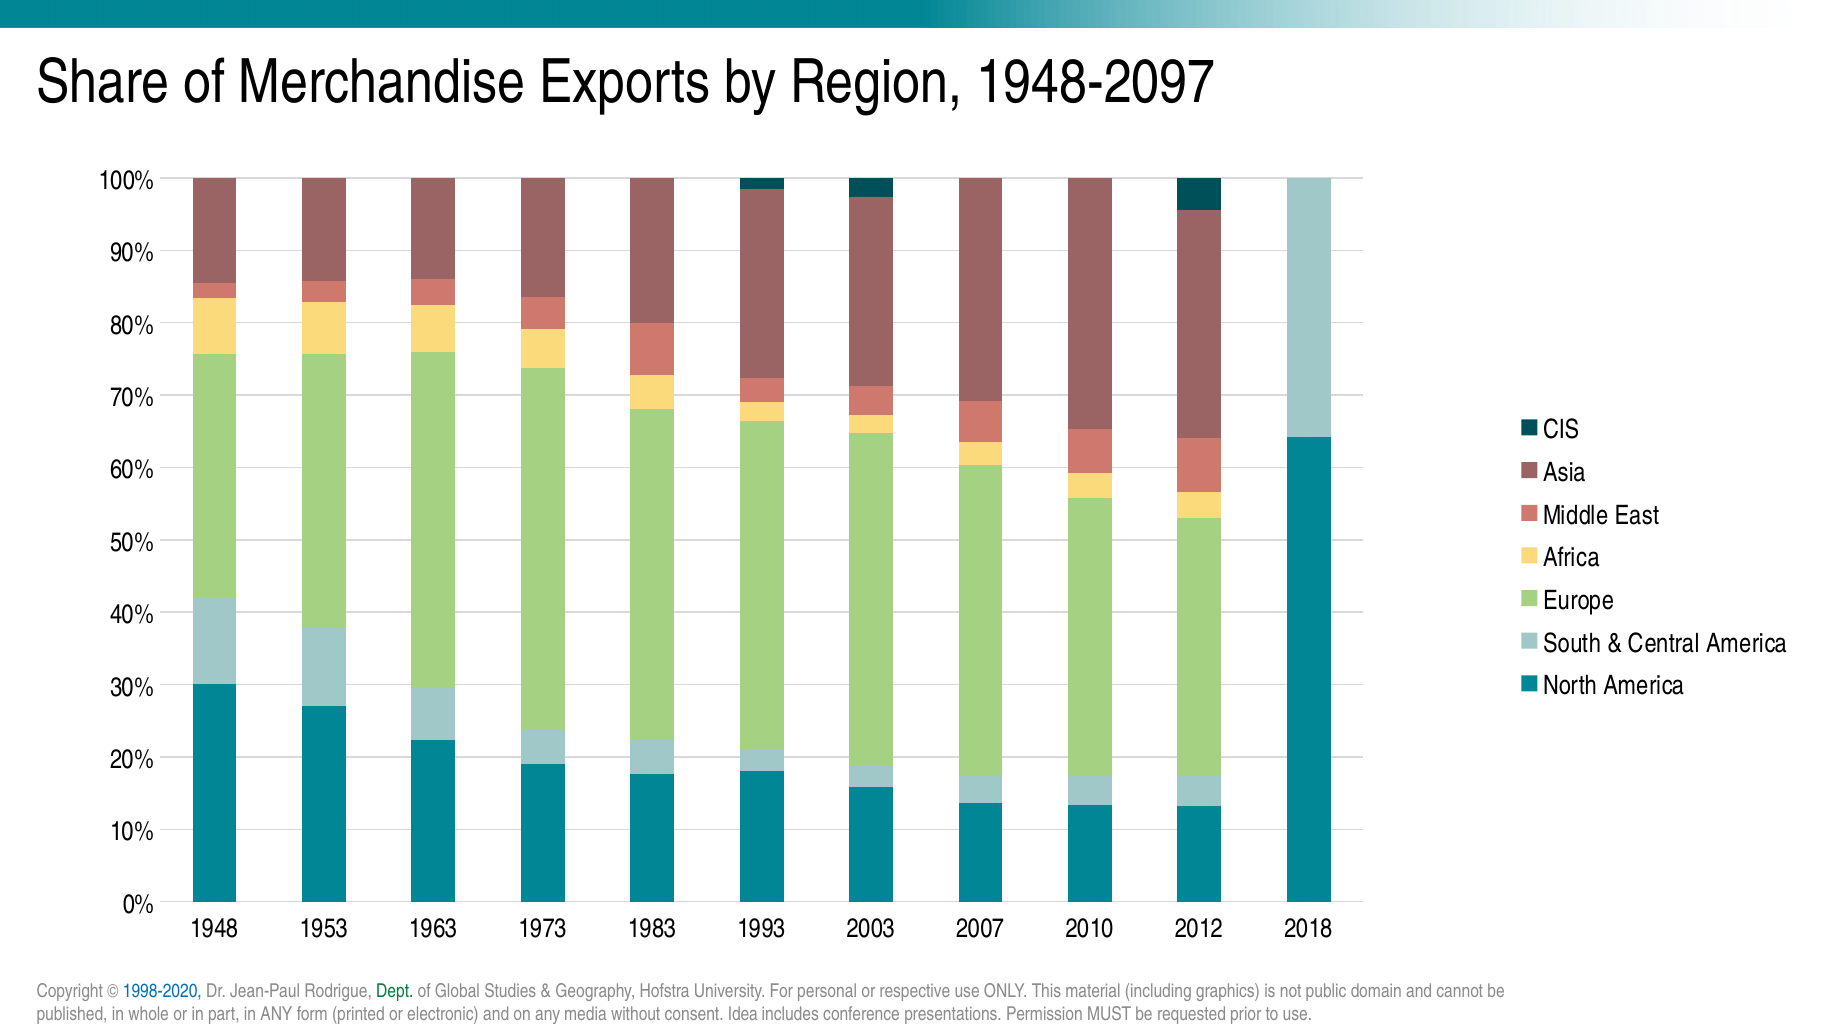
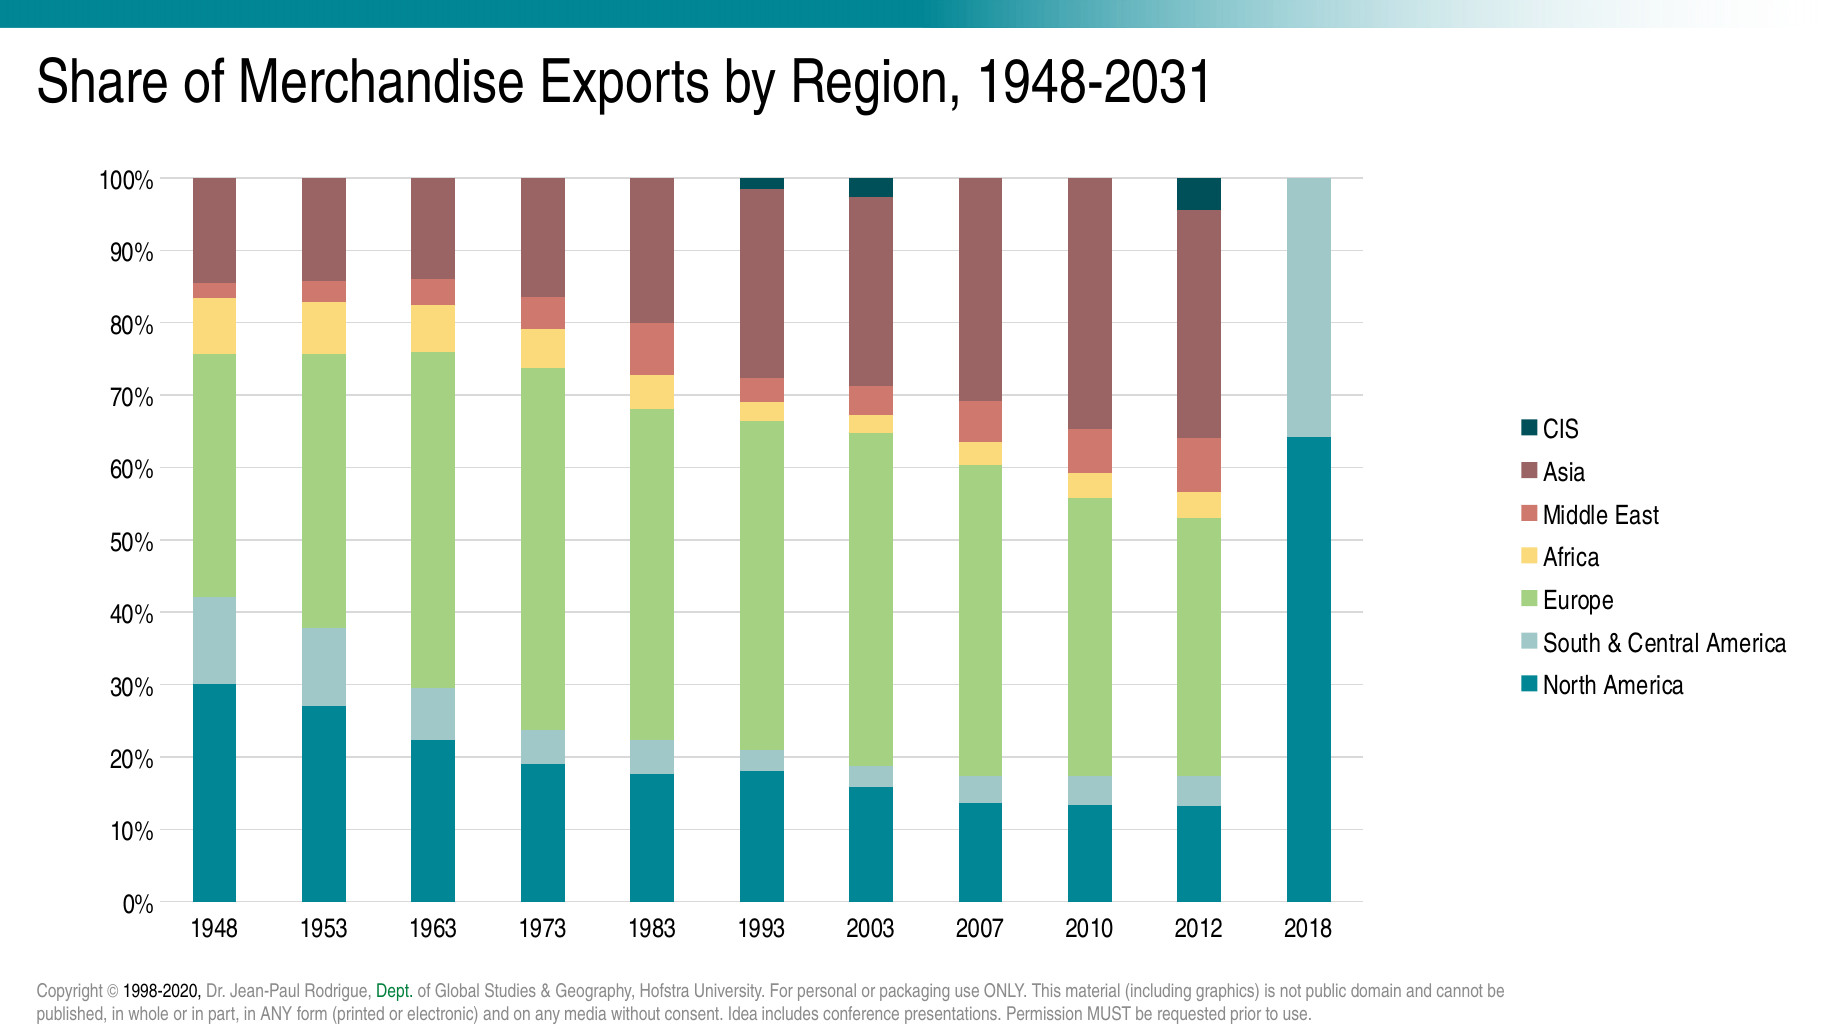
1948-2097: 1948-2097 -> 1948-2031 (1096, 82)
1998-2020 colour: blue -> black (162, 992)
respective: respective -> packaging (915, 992)
